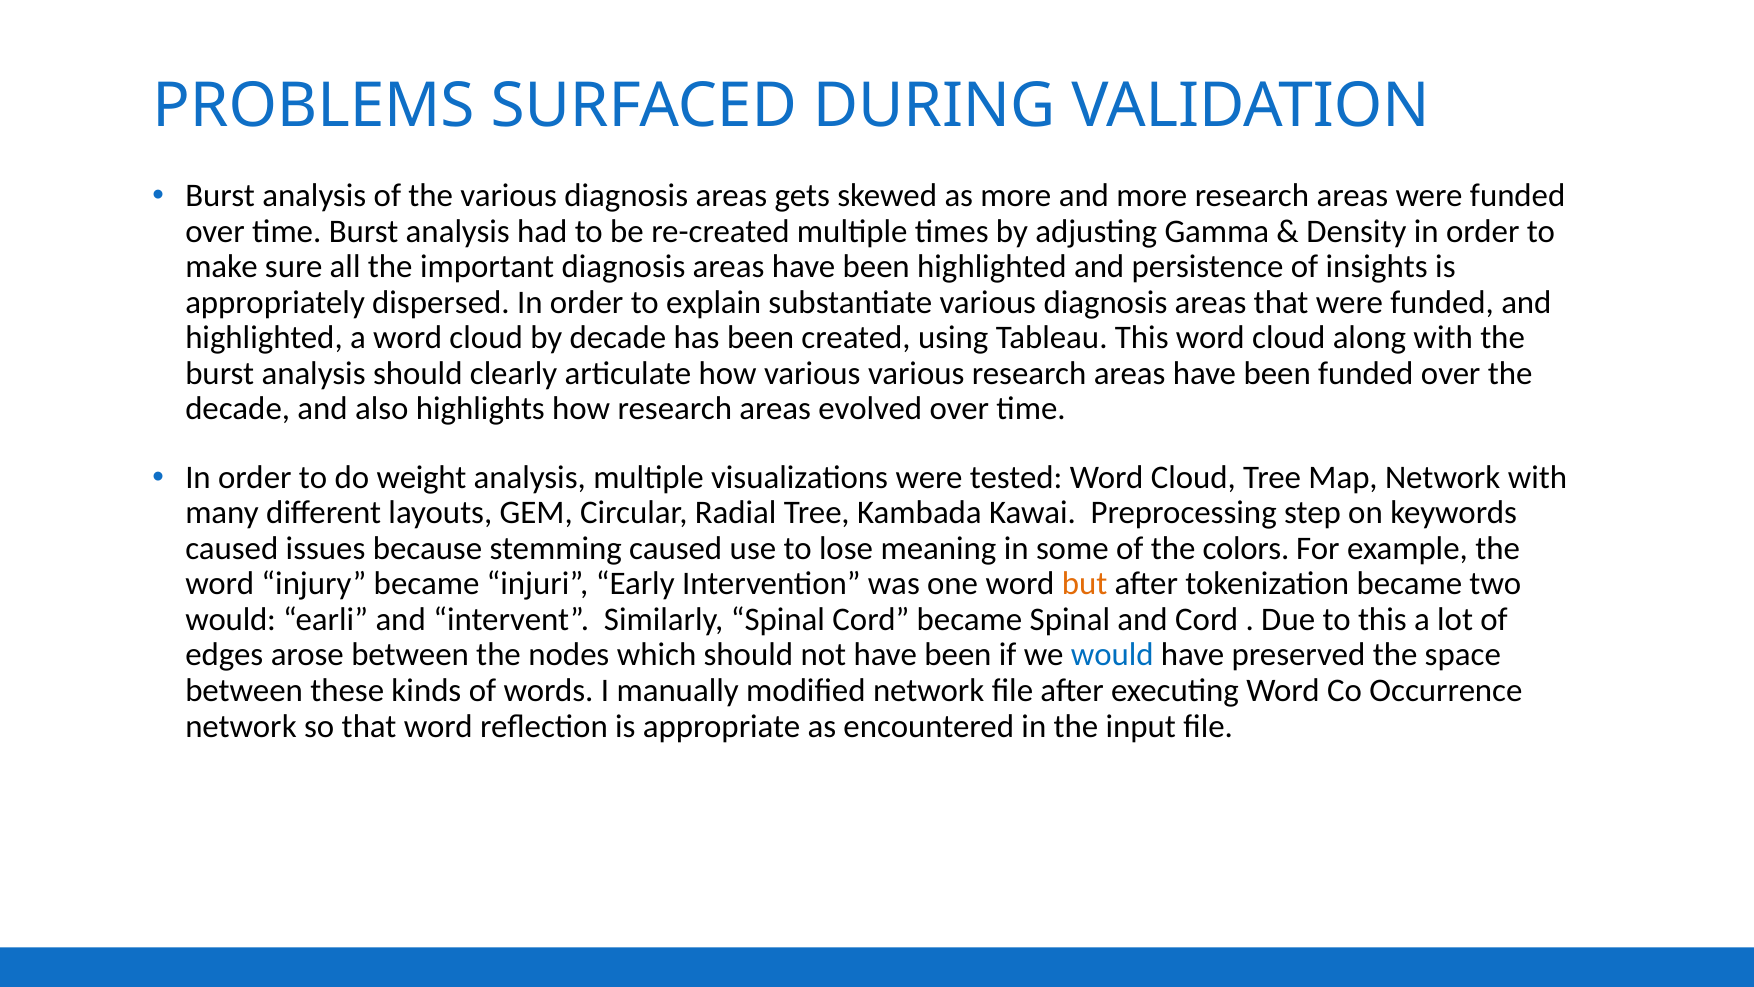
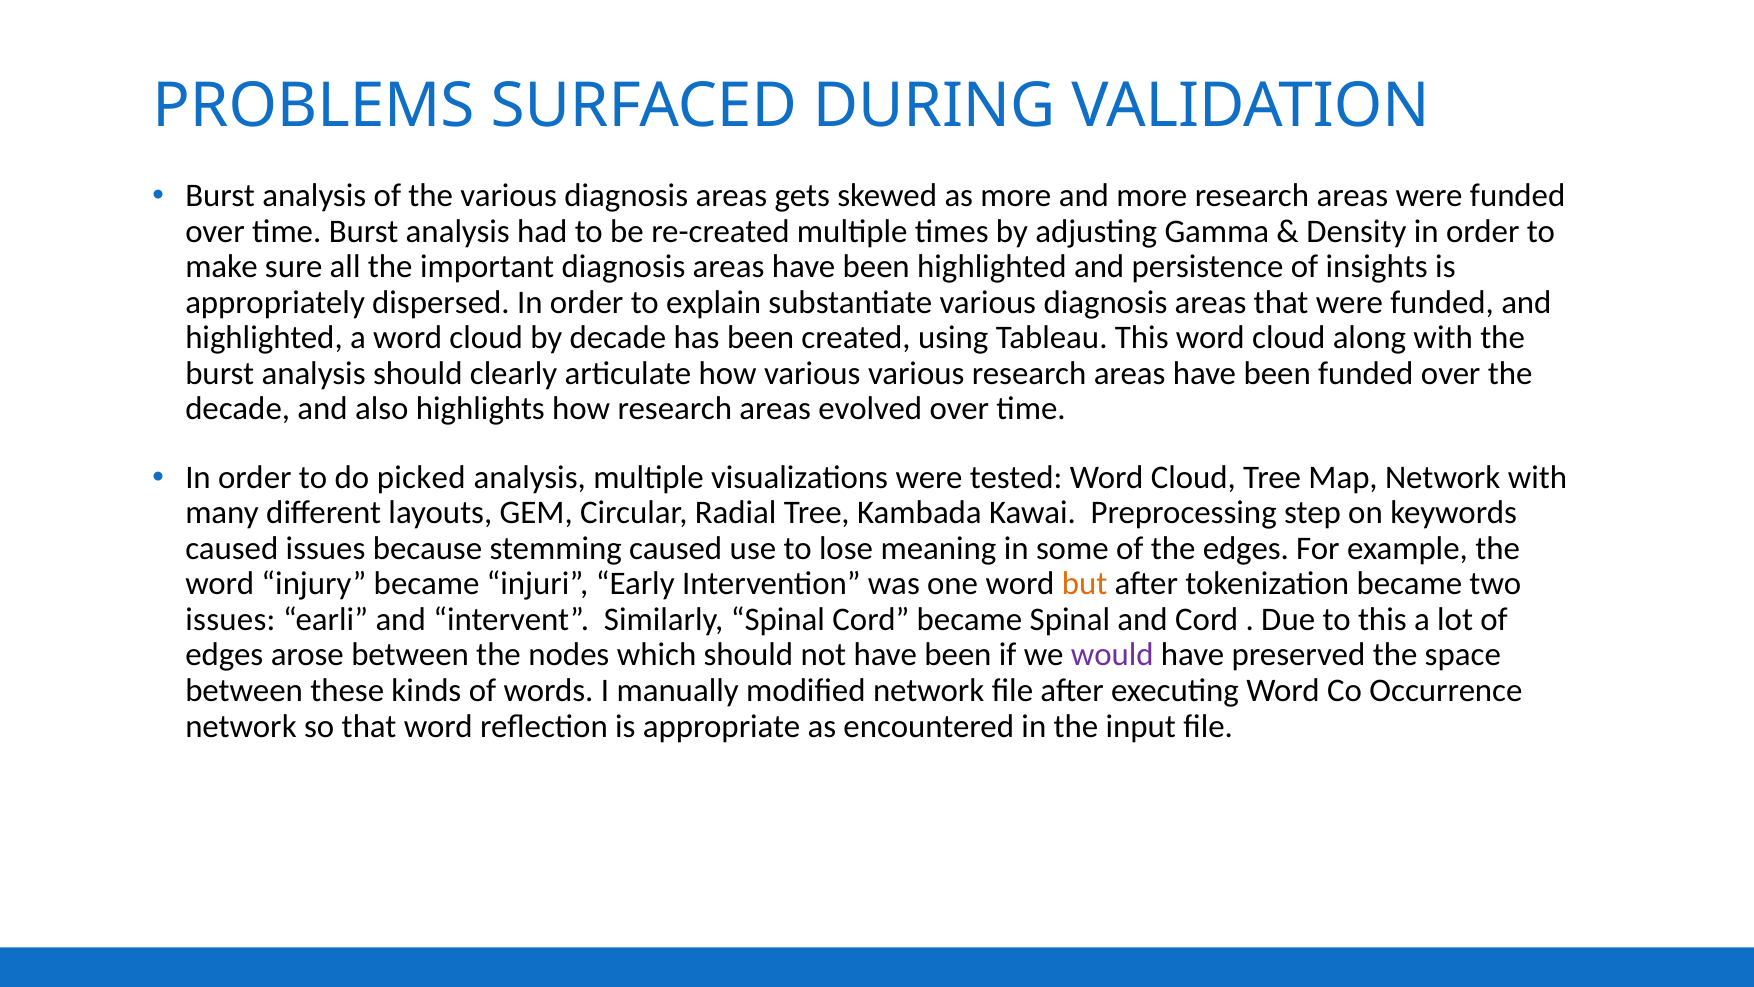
weight: weight -> picked (421, 477)
the colors: colors -> edges (1246, 548)
would: would -> issues (230, 619)
would colour: blue -> purple (1112, 655)
